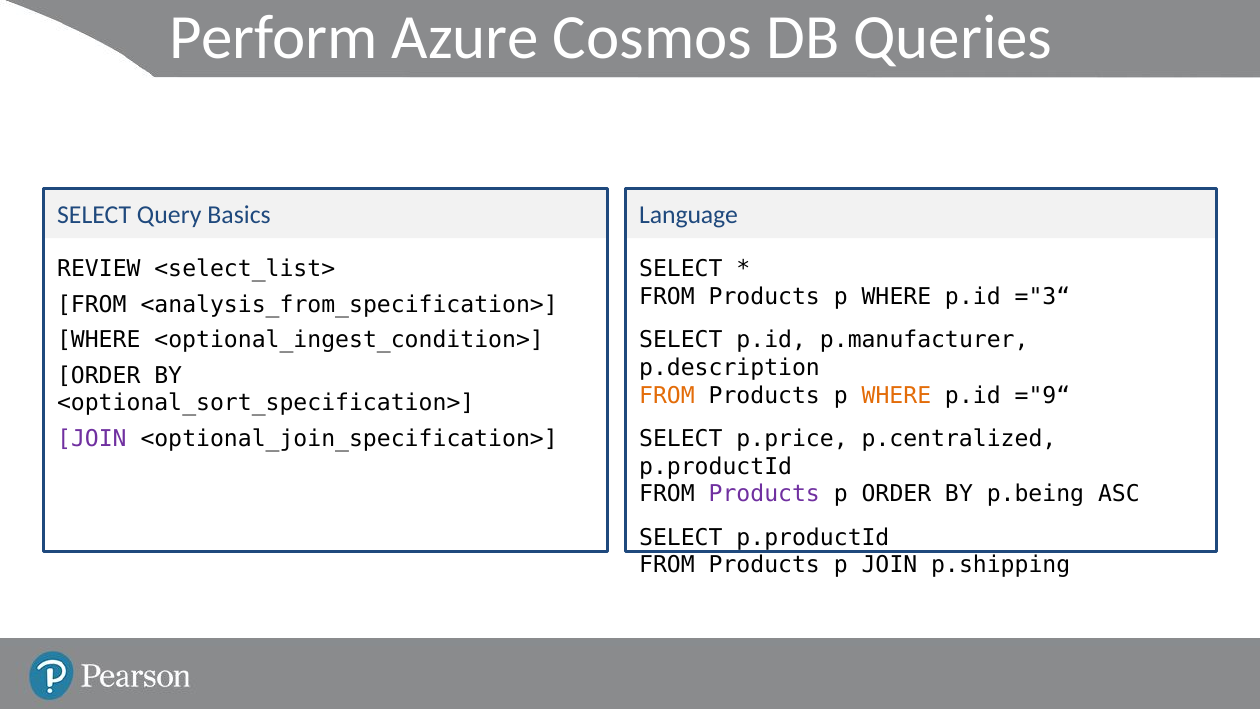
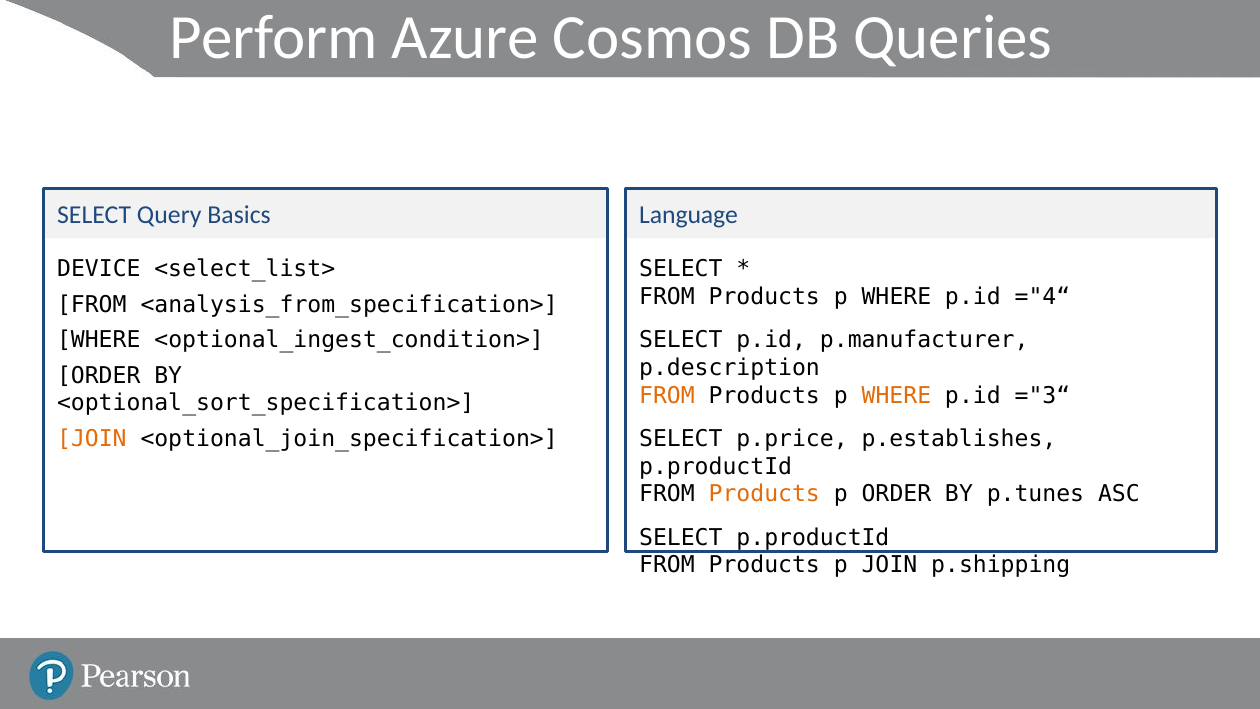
REVIEW: REVIEW -> DEVICE (99, 269)
="3“: ="3“ -> ="4“ (1042, 297)
="9“: ="9“ -> ="3“ (1042, 395)
p.centralized: p.centralized -> p.establishes (959, 439)
JOIN colour: purple -> orange (92, 439)
Products colour: purple -> orange (764, 494)
p.being: p.being -> p.tunes (1035, 494)
